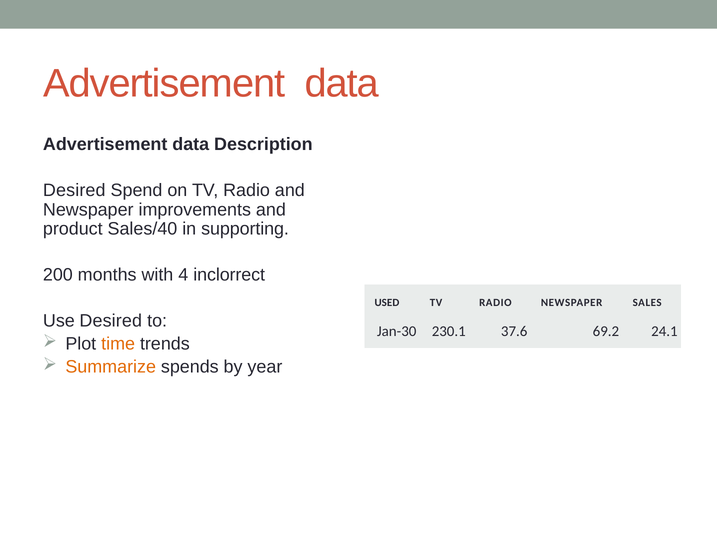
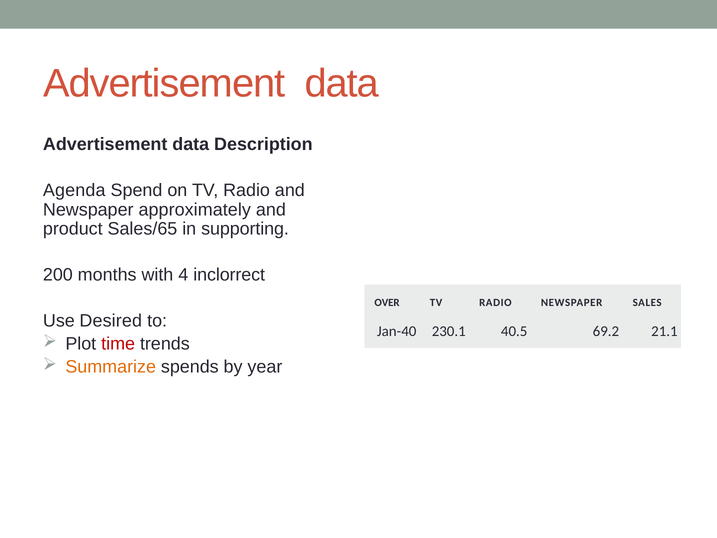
Desired: Desired -> Agenda (74, 190)
improvements: improvements -> approximately (195, 210)
Sales/40: Sales/40 -> Sales/65 (142, 229)
USED: USED -> OVER (387, 303)
Jan-30: Jan-30 -> Jan-40 (397, 331)
37.6: 37.6 -> 40.5 (514, 331)
24.1: 24.1 -> 21.1 (664, 331)
time colour: orange -> red (118, 344)
